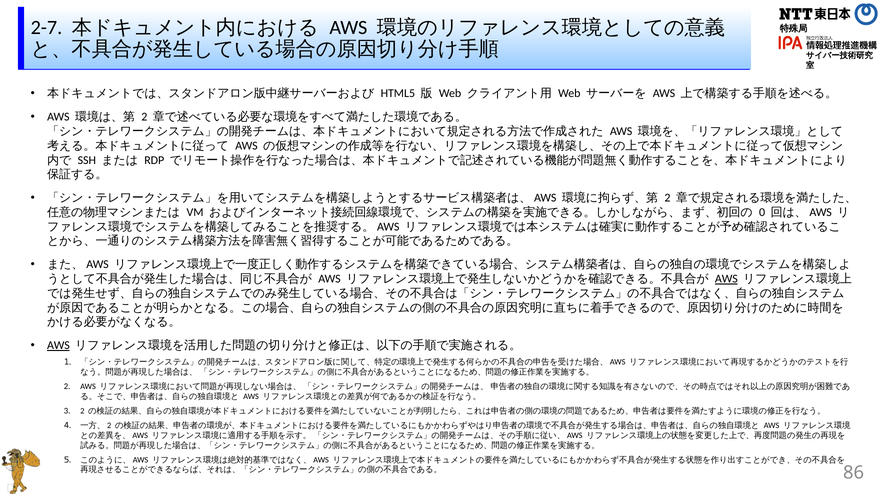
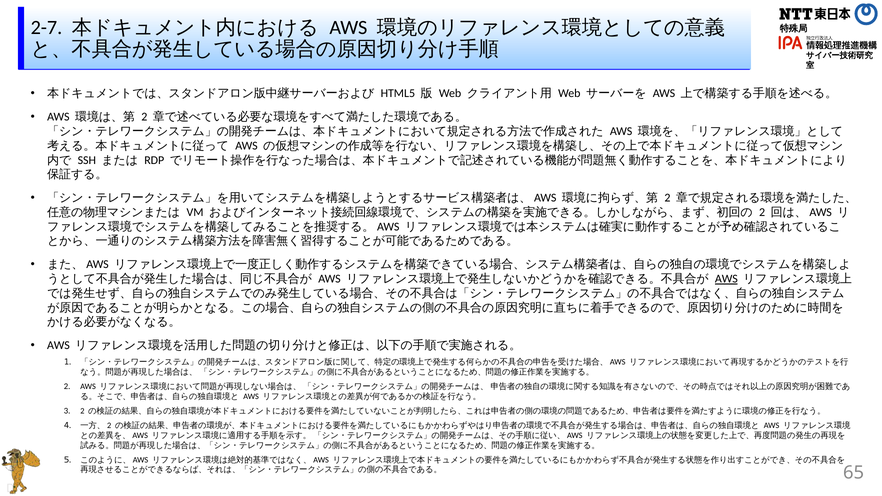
0: 0 -> 2 (762, 212)
AWS underline: present -> none (58, 346)
86: 86 -> 65 (854, 473)
